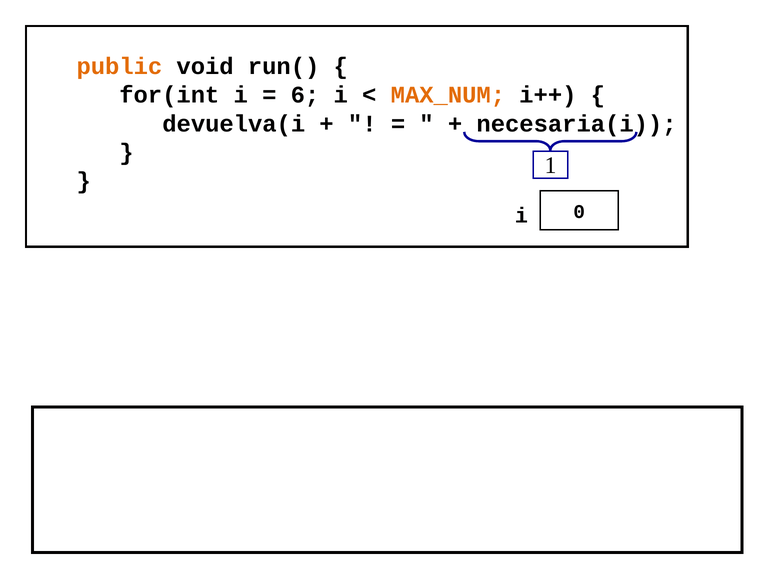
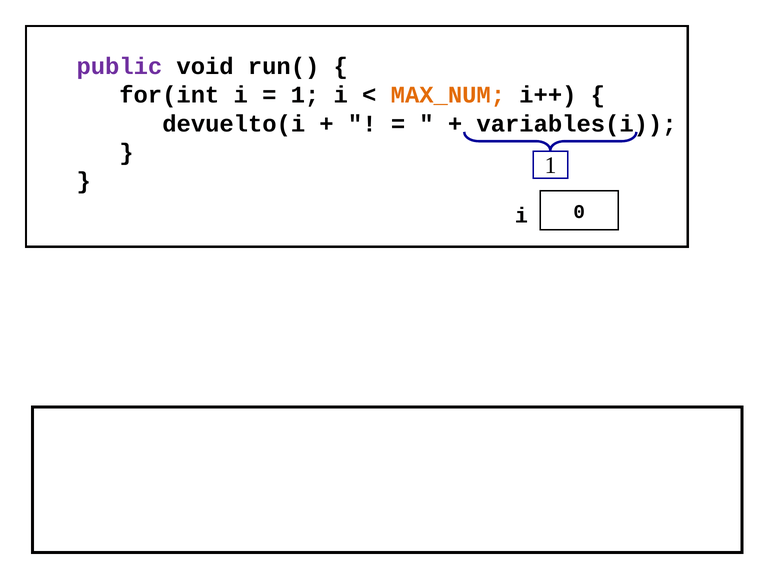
public colour: orange -> purple (119, 67)
6: 6 -> 1 (305, 95)
devuelva(i: devuelva(i -> devuelto(i (234, 124)
necesaria(i: necesaria(i -> variables(i (577, 124)
